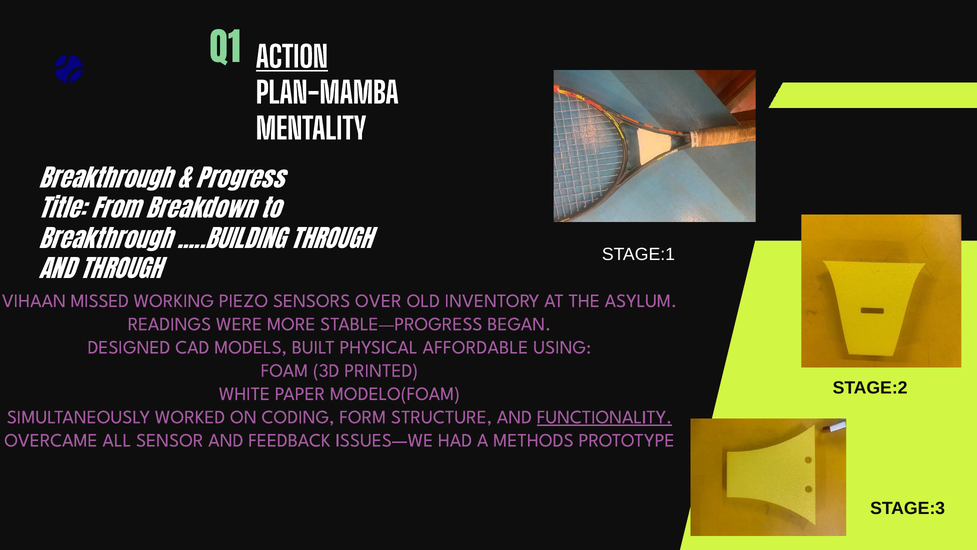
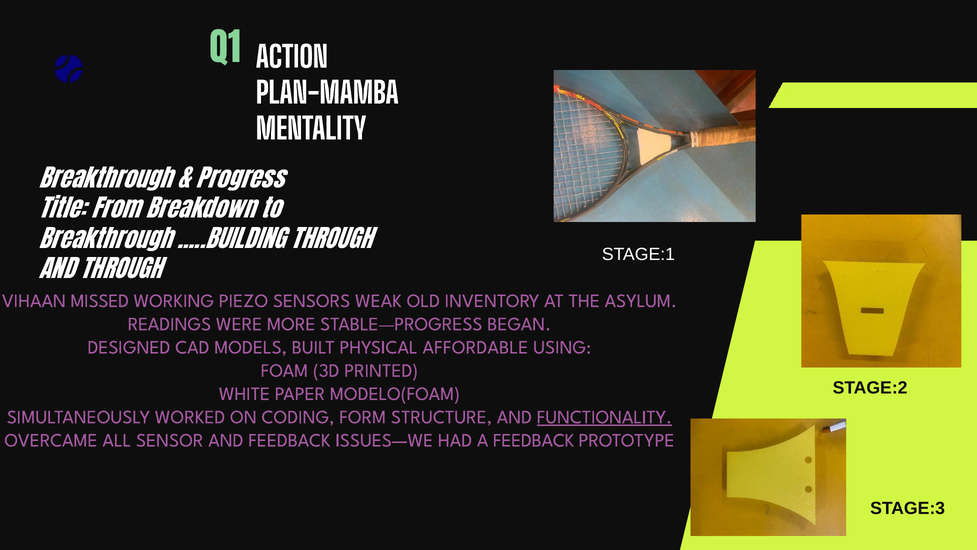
ACTION underline: present -> none (292, 58)
OVER: OVER -> WEAK (378, 301)
A METHODS: METHODS -> FEEDBACK (534, 440)
